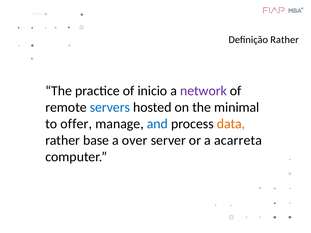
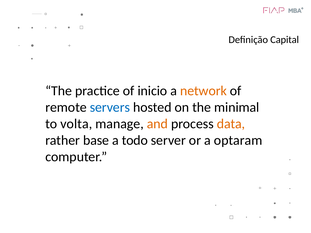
Definição Rather: Rather -> Capital (285, 40)
network colour: purple -> orange (203, 91)
offer: offer -> volta (76, 124)
and colour: blue -> orange (157, 124)
over: over -> todo (135, 141)
acarreta: acarreta -> optaram (238, 141)
